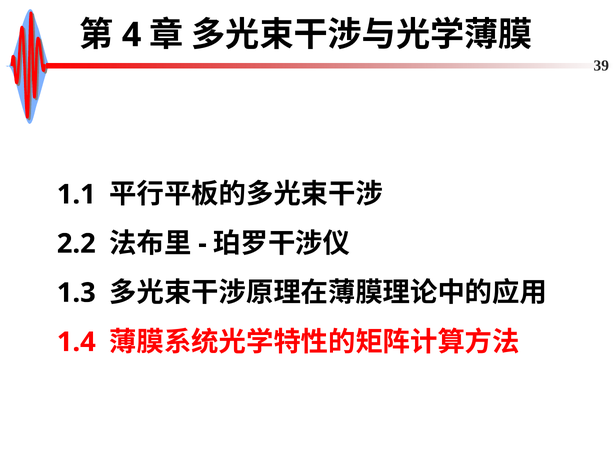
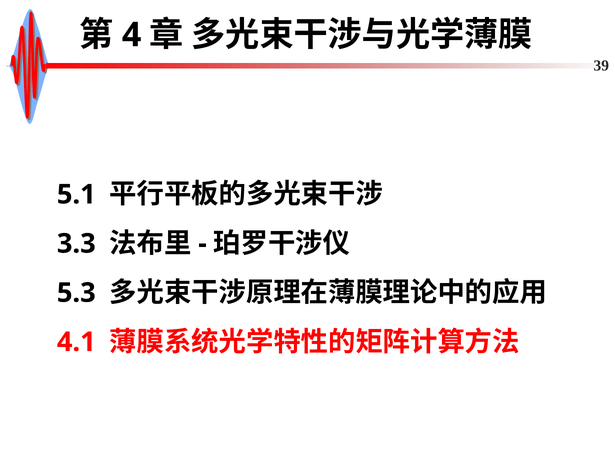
1.1: 1.1 -> 5.1 (76, 195)
2.2: 2.2 -> 3.3 (76, 244)
1.3: 1.3 -> 5.3 (76, 293)
1.4: 1.4 -> 4.1 (76, 342)
